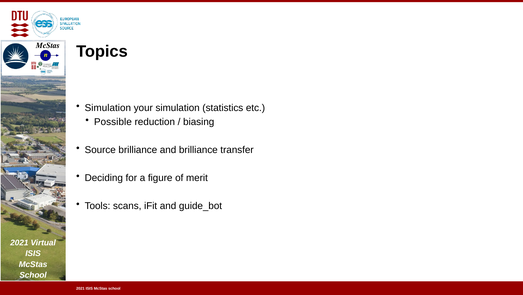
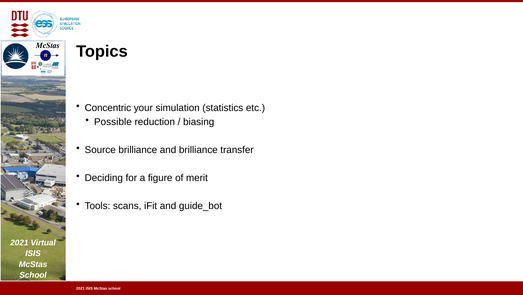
Simulation: Simulation -> Concentric (108, 108)
